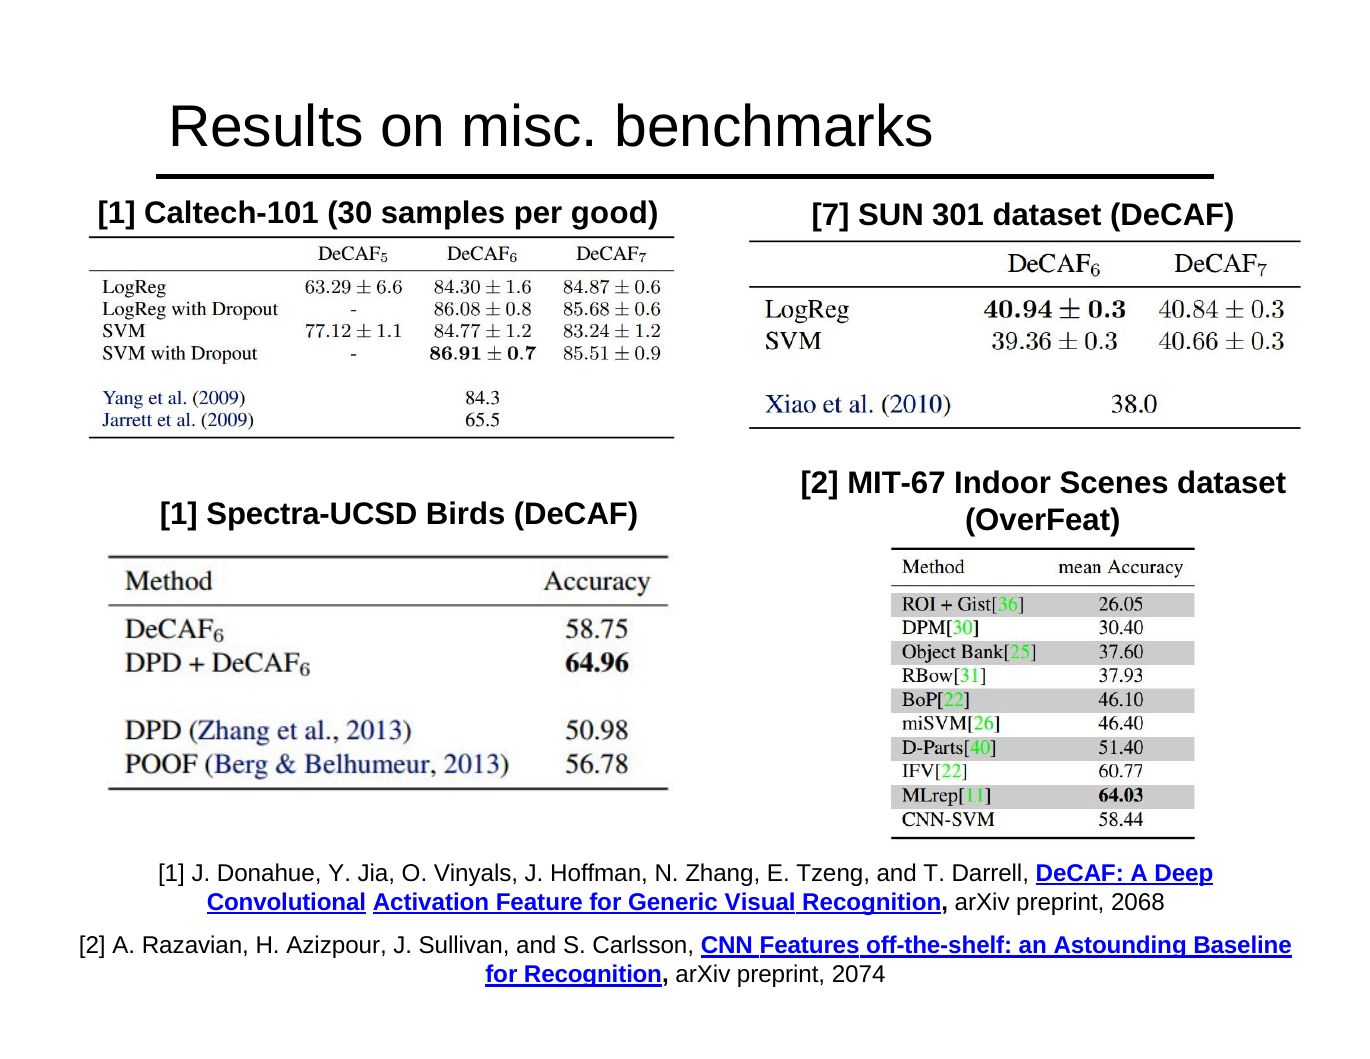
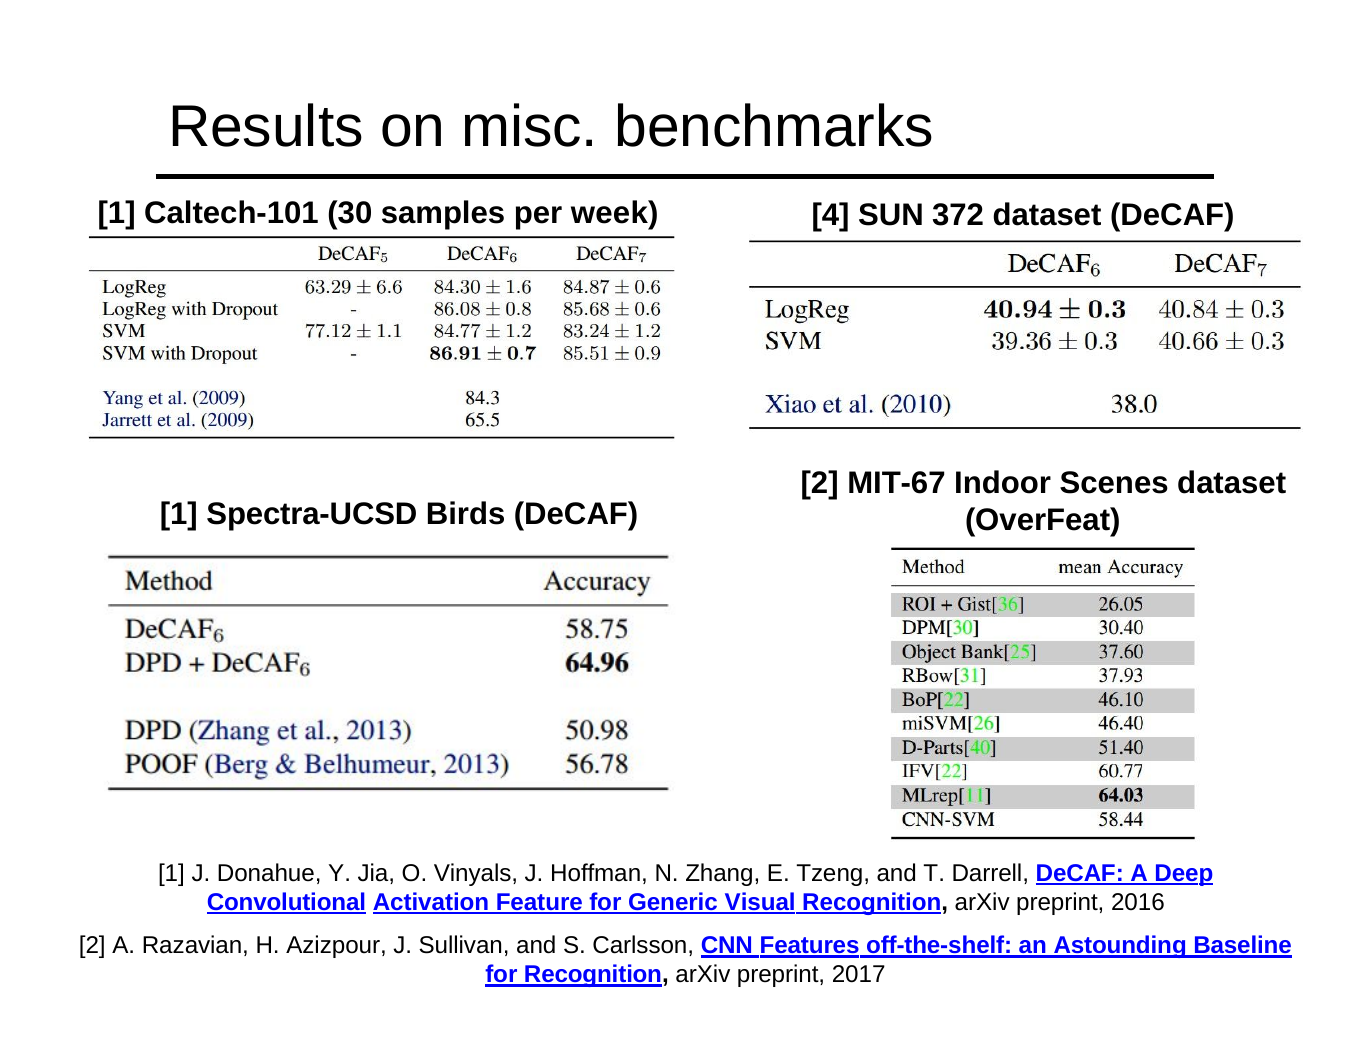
good: good -> week (615, 213)
7: 7 -> 4 (831, 216)
301: 301 -> 372 (958, 216)
2068: 2068 -> 2016 (1138, 902)
2074: 2074 -> 2017 (859, 975)
